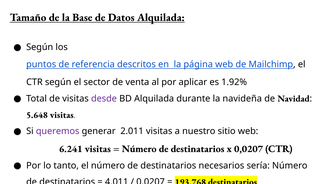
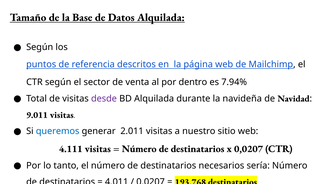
aplicar: aplicar -> dentro (193, 82)
1.92%: 1.92% -> 7.94% (234, 82)
5.648: 5.648 -> 9.011 (37, 115)
queremos colour: purple -> blue (58, 131)
6.241: 6.241 -> 4.111 (71, 149)
